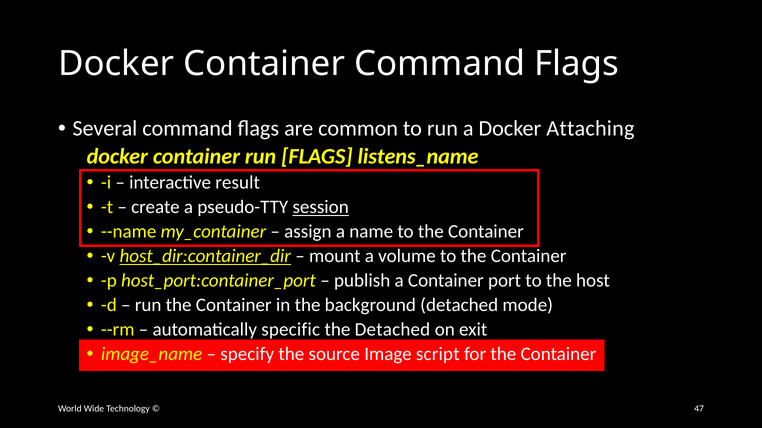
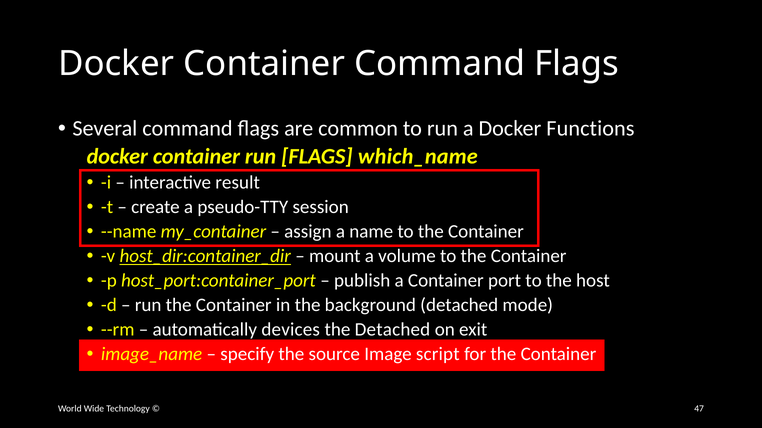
Attaching: Attaching -> Functions (590, 129)
listens_name: listens_name -> which_name (418, 157)
session underline: present -> none (321, 208)
specific: specific -> devices (291, 330)
